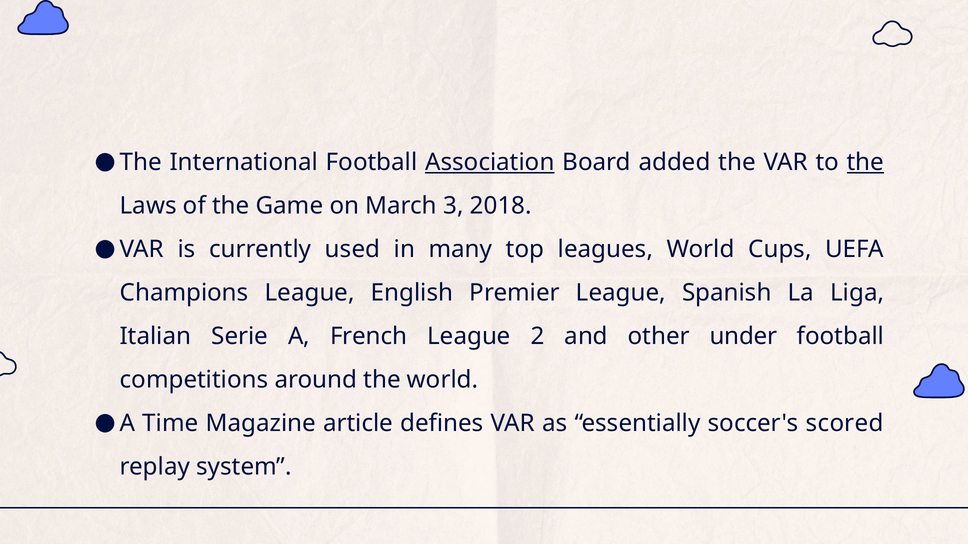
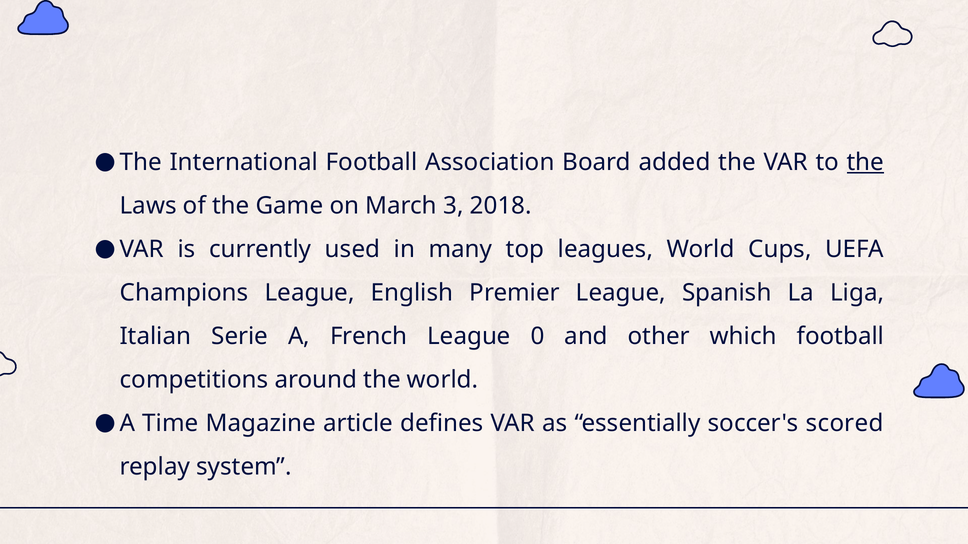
Association underline: present -> none (490, 162)
2: 2 -> 0 (537, 337)
under: under -> which (743, 337)
